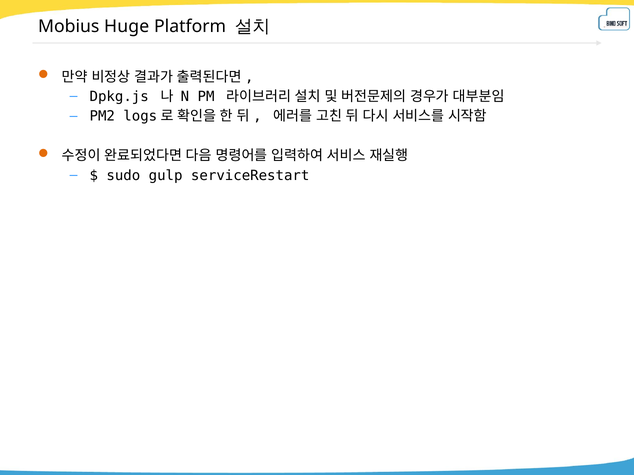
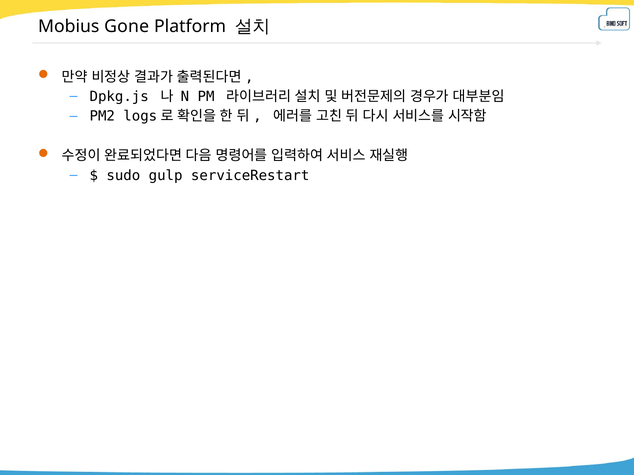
Huge: Huge -> Gone (127, 26)
